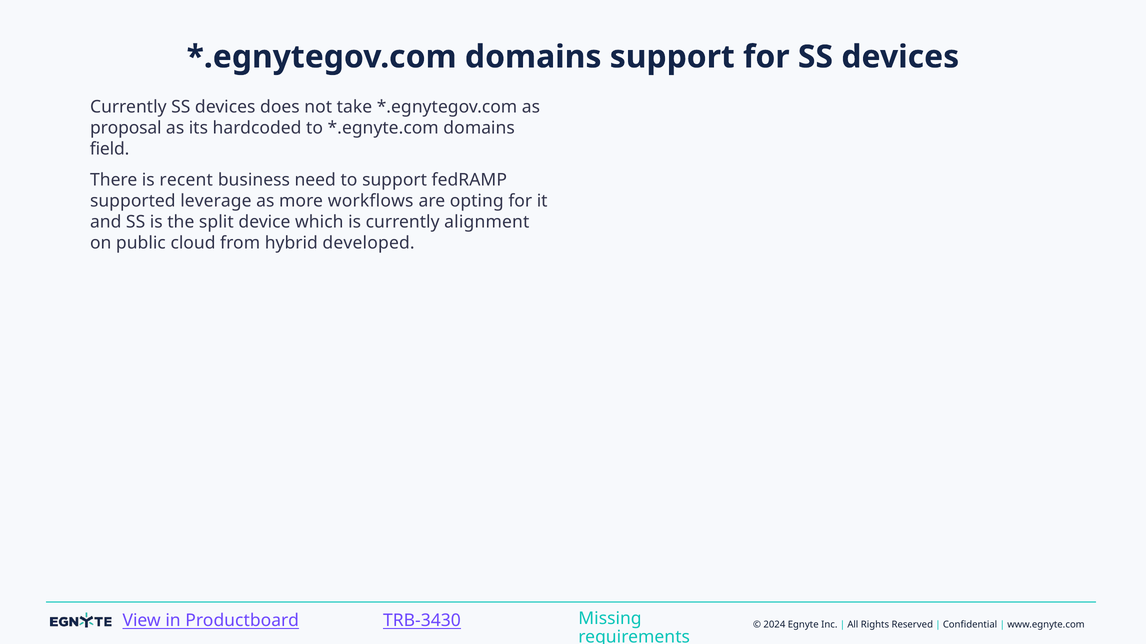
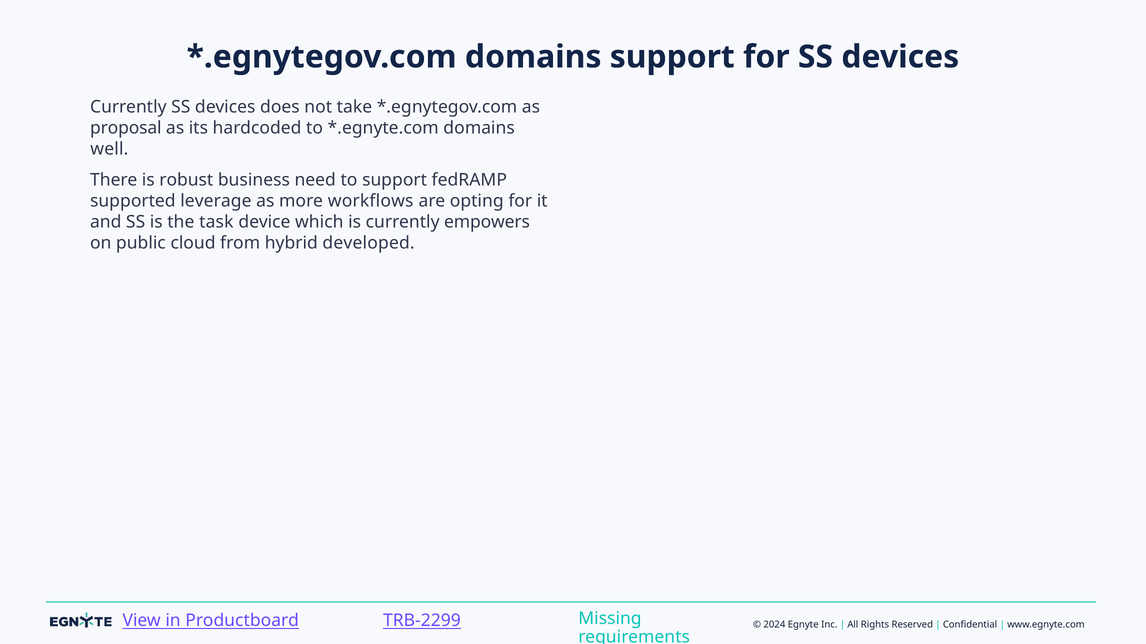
field: field -> well (109, 149)
recent: recent -> robust (186, 180)
split: split -> task (216, 222)
alignment: alignment -> empowers (487, 222)
TRB-3430: TRB-3430 -> TRB-2299 (422, 621)
